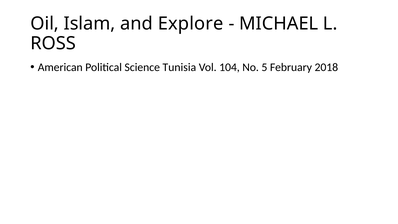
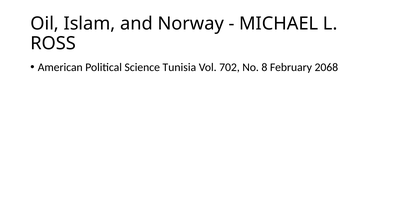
Explore: Explore -> Norway (191, 24)
104: 104 -> 702 (229, 67)
5: 5 -> 8 (264, 67)
2018: 2018 -> 2068 (326, 67)
